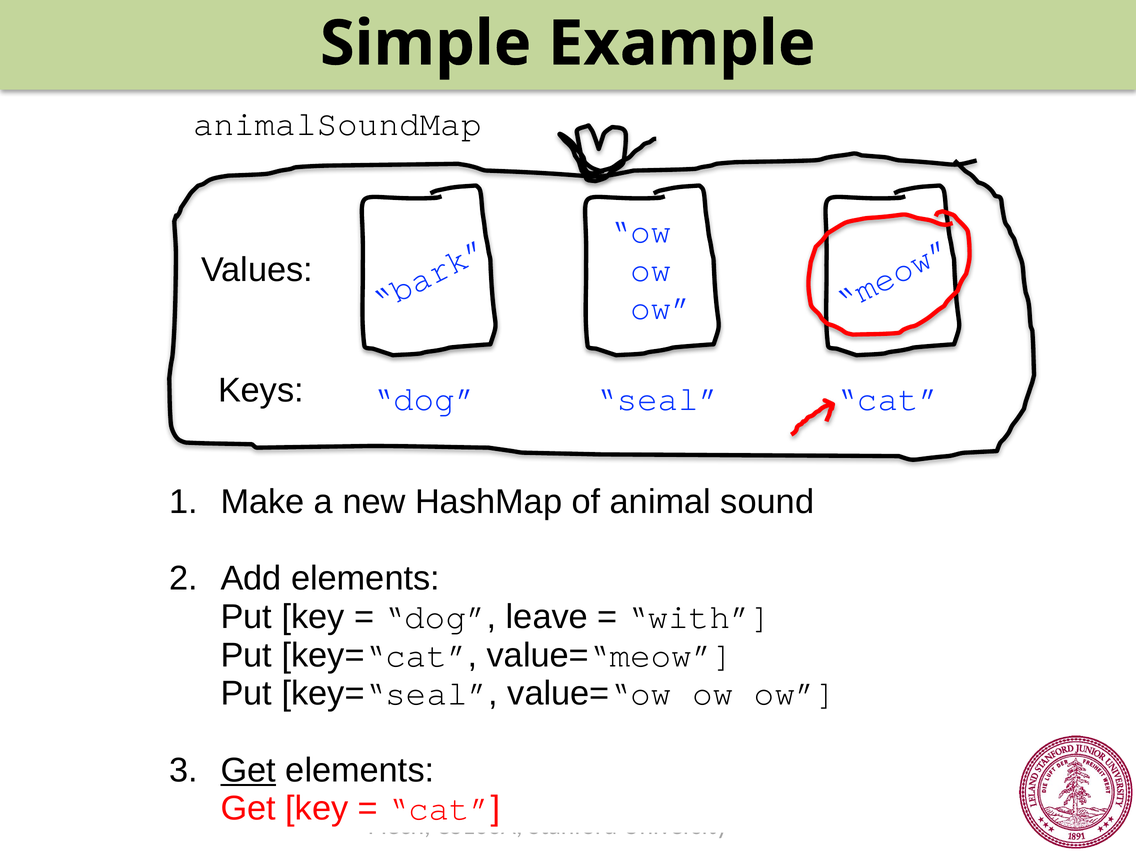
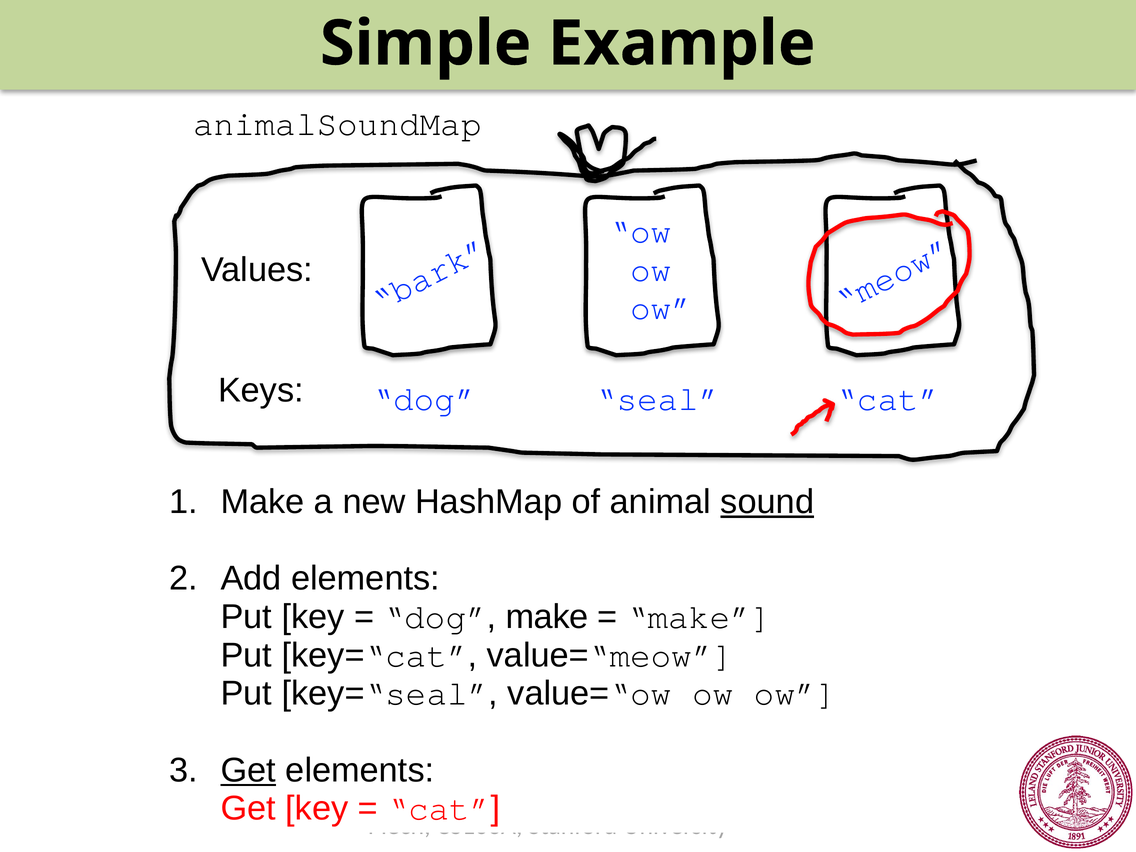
sound underline: none -> present (767, 502)
dog leave: leave -> make (547, 617)
with: with -> make (699, 617)
